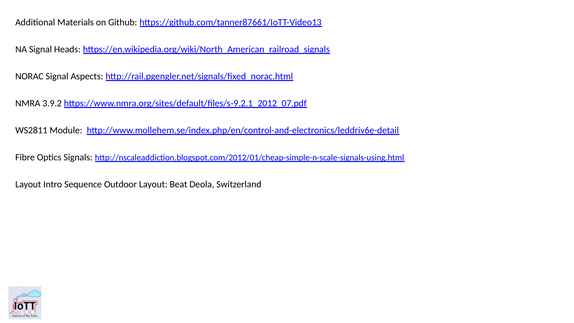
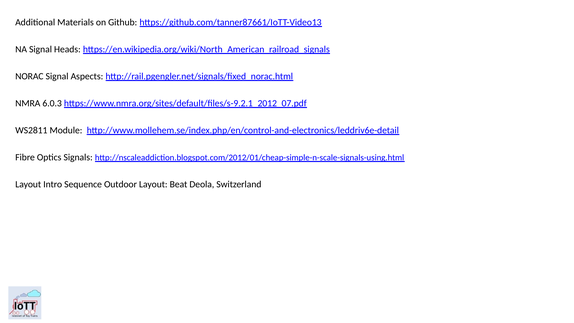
3.9.2: 3.9.2 -> 6.0.3 (52, 103)
